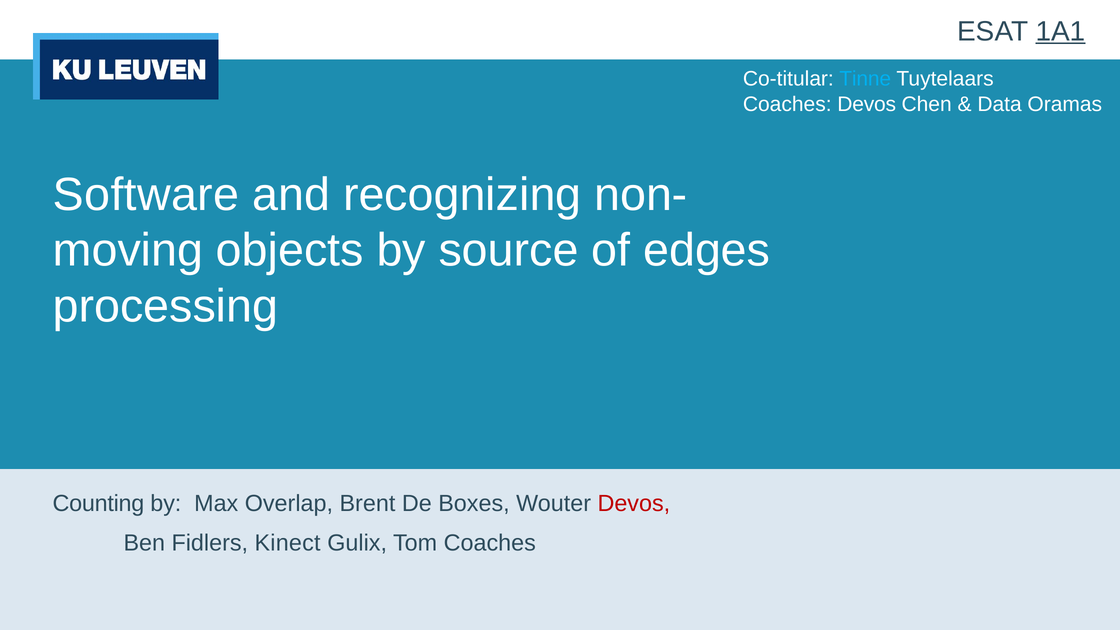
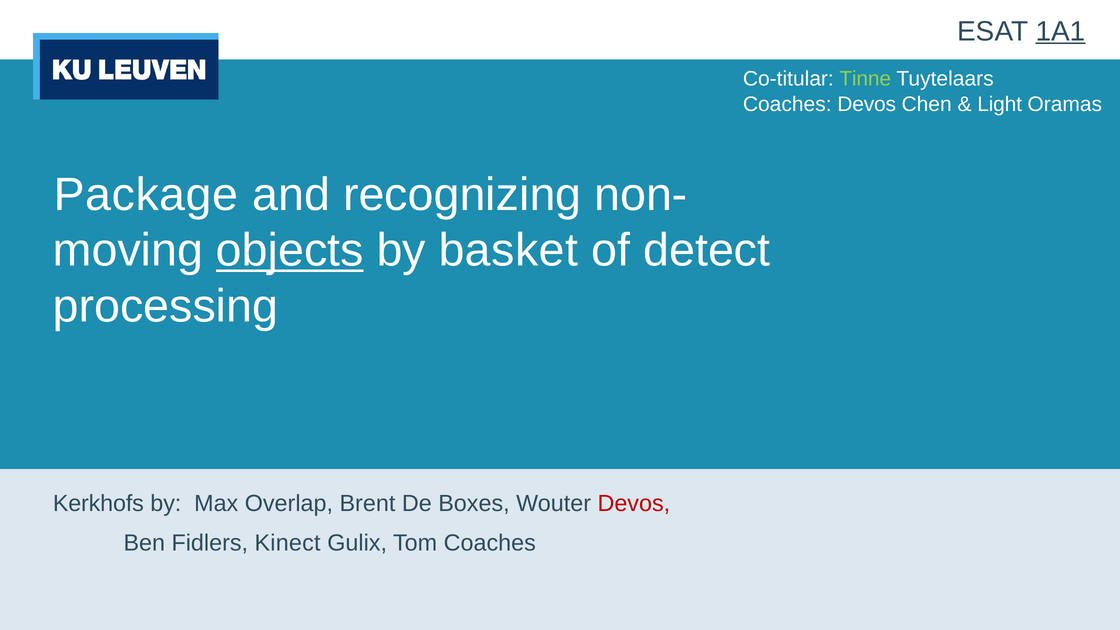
Tinne colour: light blue -> light green (865, 79)
Data: Data -> Light (1000, 104)
Software: Software -> Package (146, 195)
objects underline: none -> present (290, 251)
source: source -> basket (508, 251)
edges: edges -> detect (707, 251)
Counting: Counting -> Kerkhofs (98, 503)
